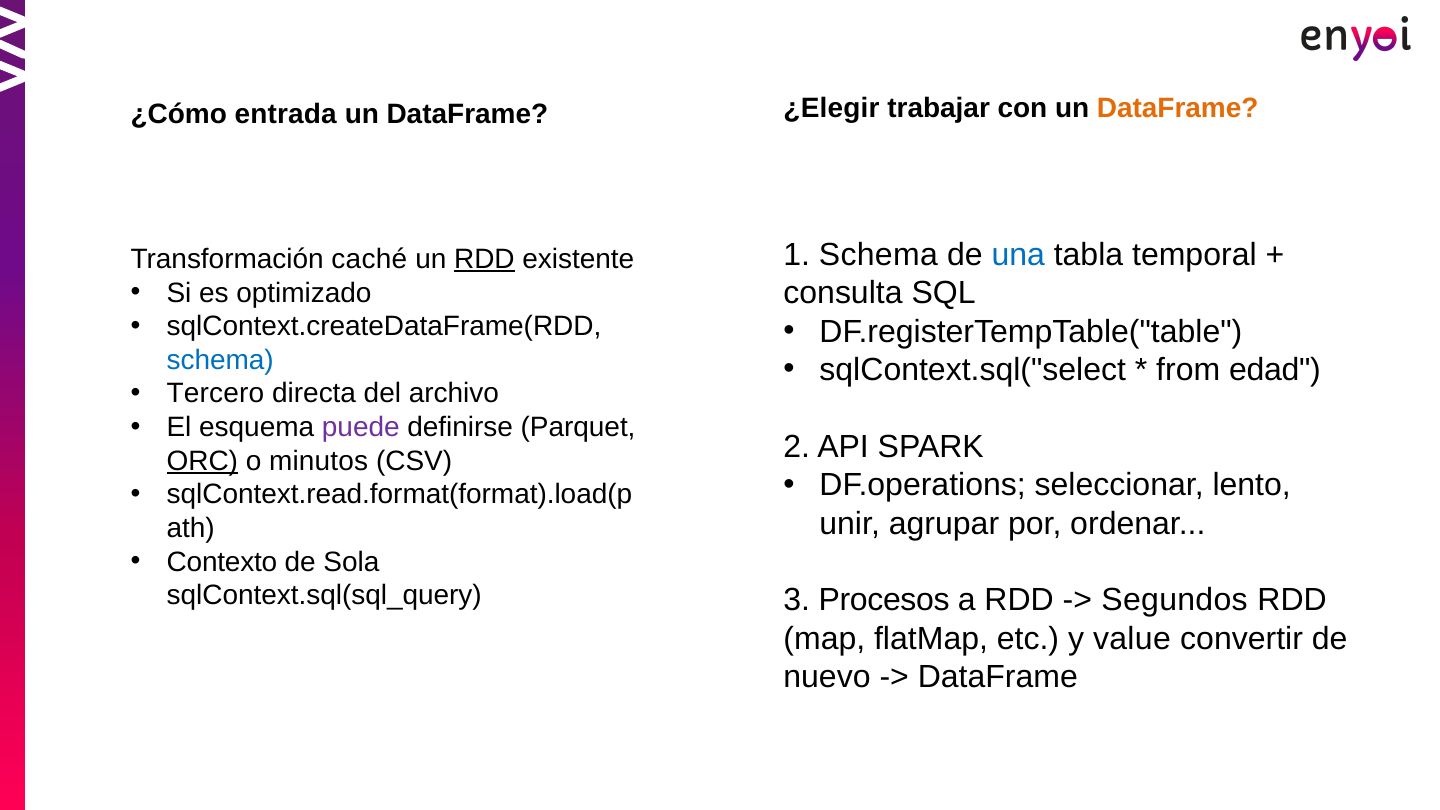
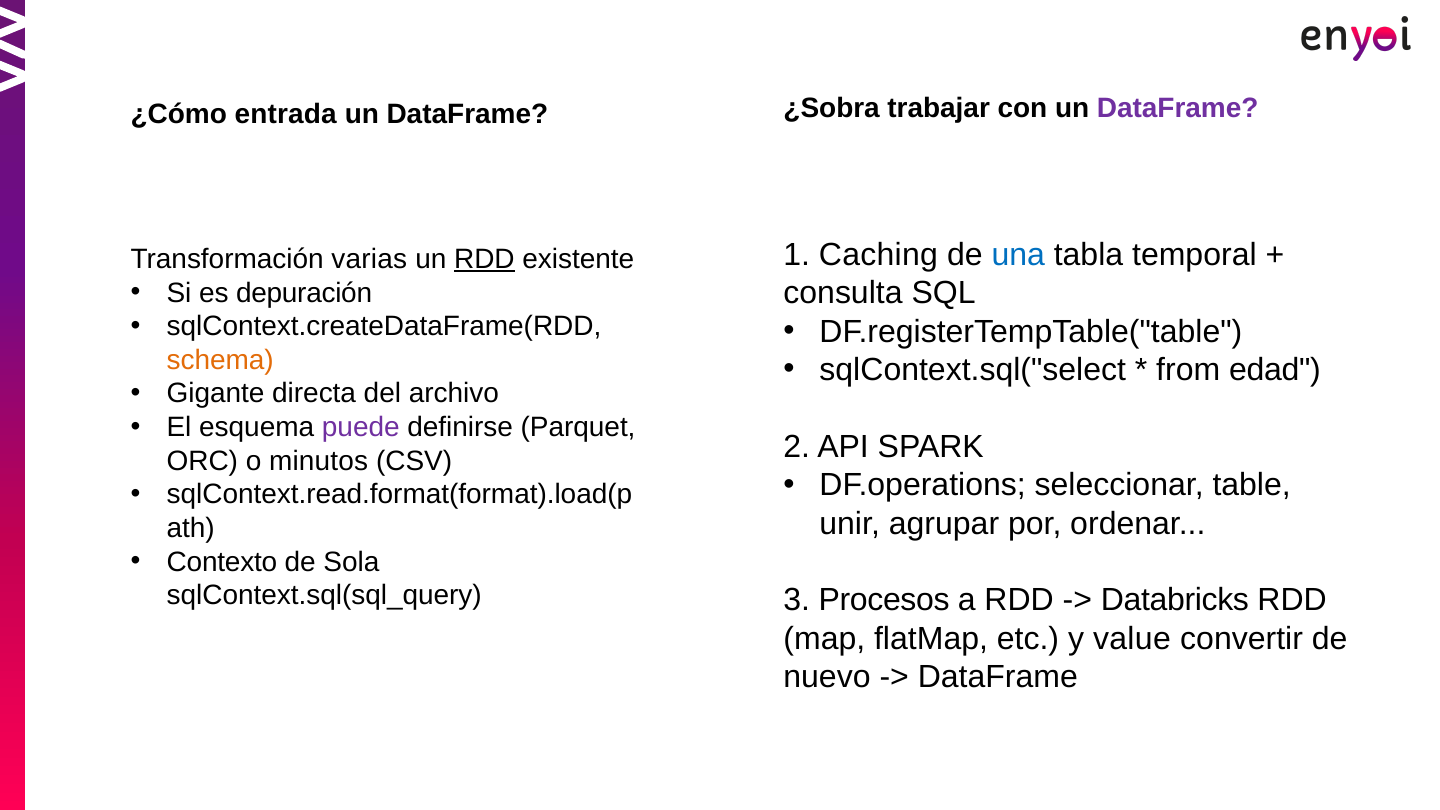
¿Elegir: ¿Elegir -> ¿Sobra (832, 108)
DataFrame colour: orange -> purple (1178, 108)
1 Schema: Schema -> Caching (878, 255)
caché: caché -> varias (369, 259)
optimizado: optimizado -> depuración (304, 293)
schema colour: blue -> orange (220, 360)
Tercero: Tercero -> Gigante (216, 394)
ORC underline: present -> none (202, 461)
lento: lento -> table (1252, 485)
Segundos: Segundos -> Databricks (1175, 600)
